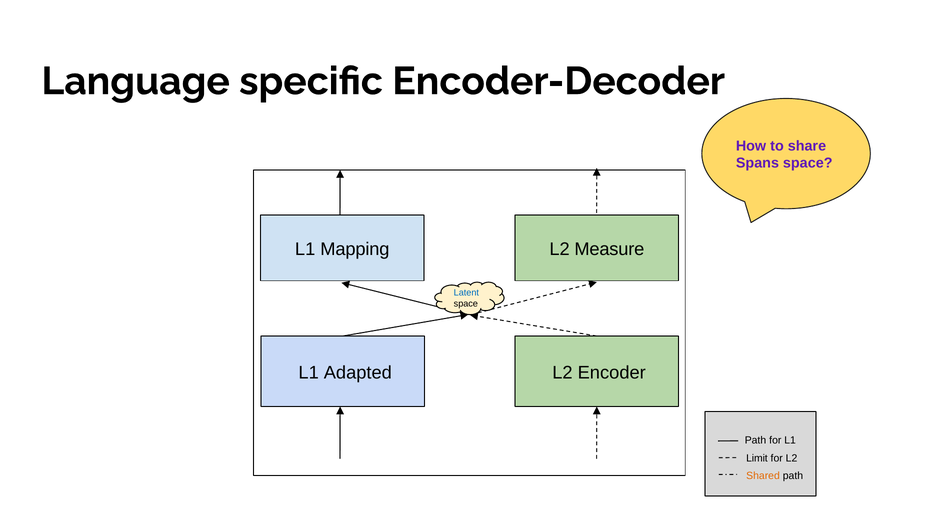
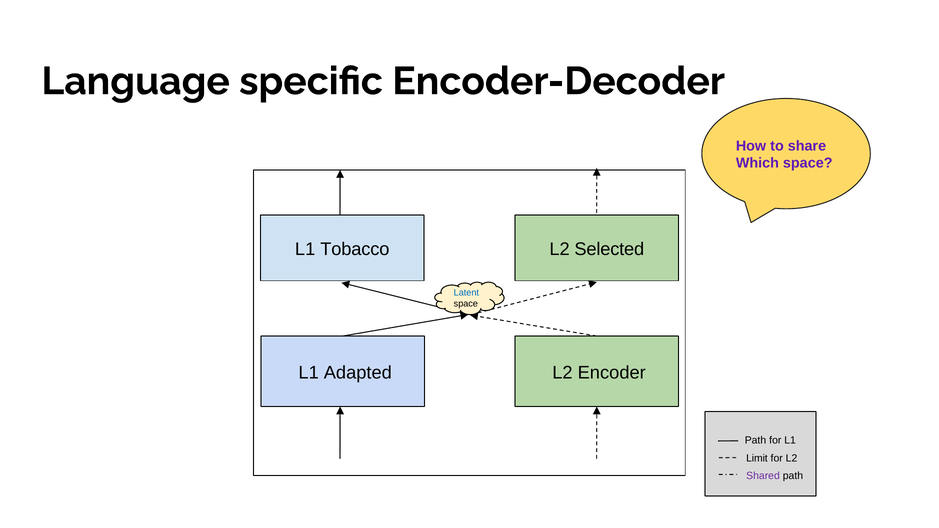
Spans: Spans -> Which (757, 163)
Mapping: Mapping -> Tobacco (355, 249)
Measure: Measure -> Selected (609, 249)
Shared colour: orange -> purple (763, 476)
